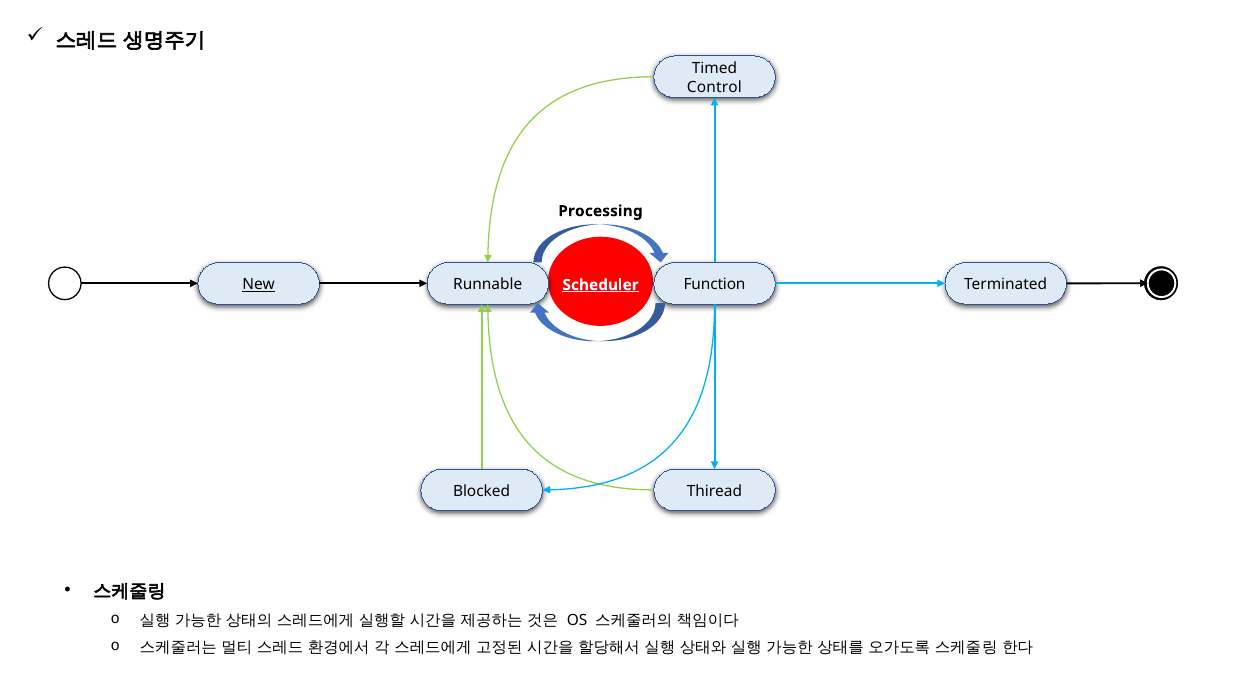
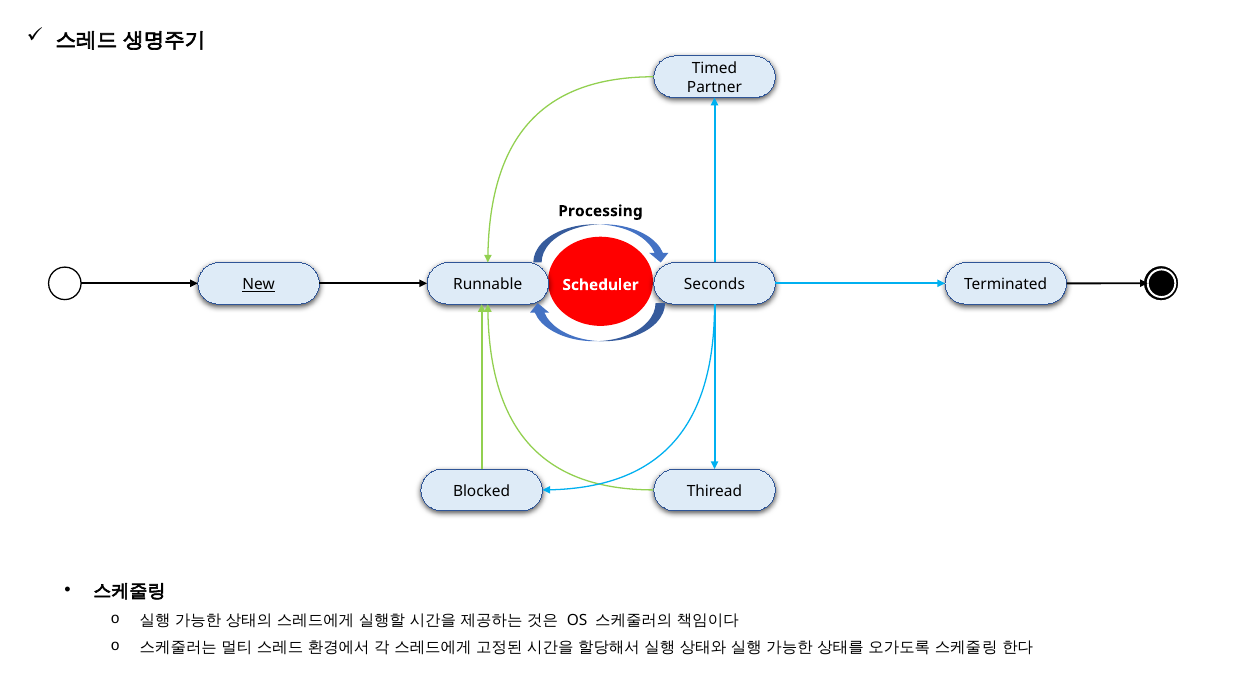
Control: Control -> Partner (714, 87)
Function: Function -> Seconds (714, 284)
Scheduler underline: present -> none (601, 285)
